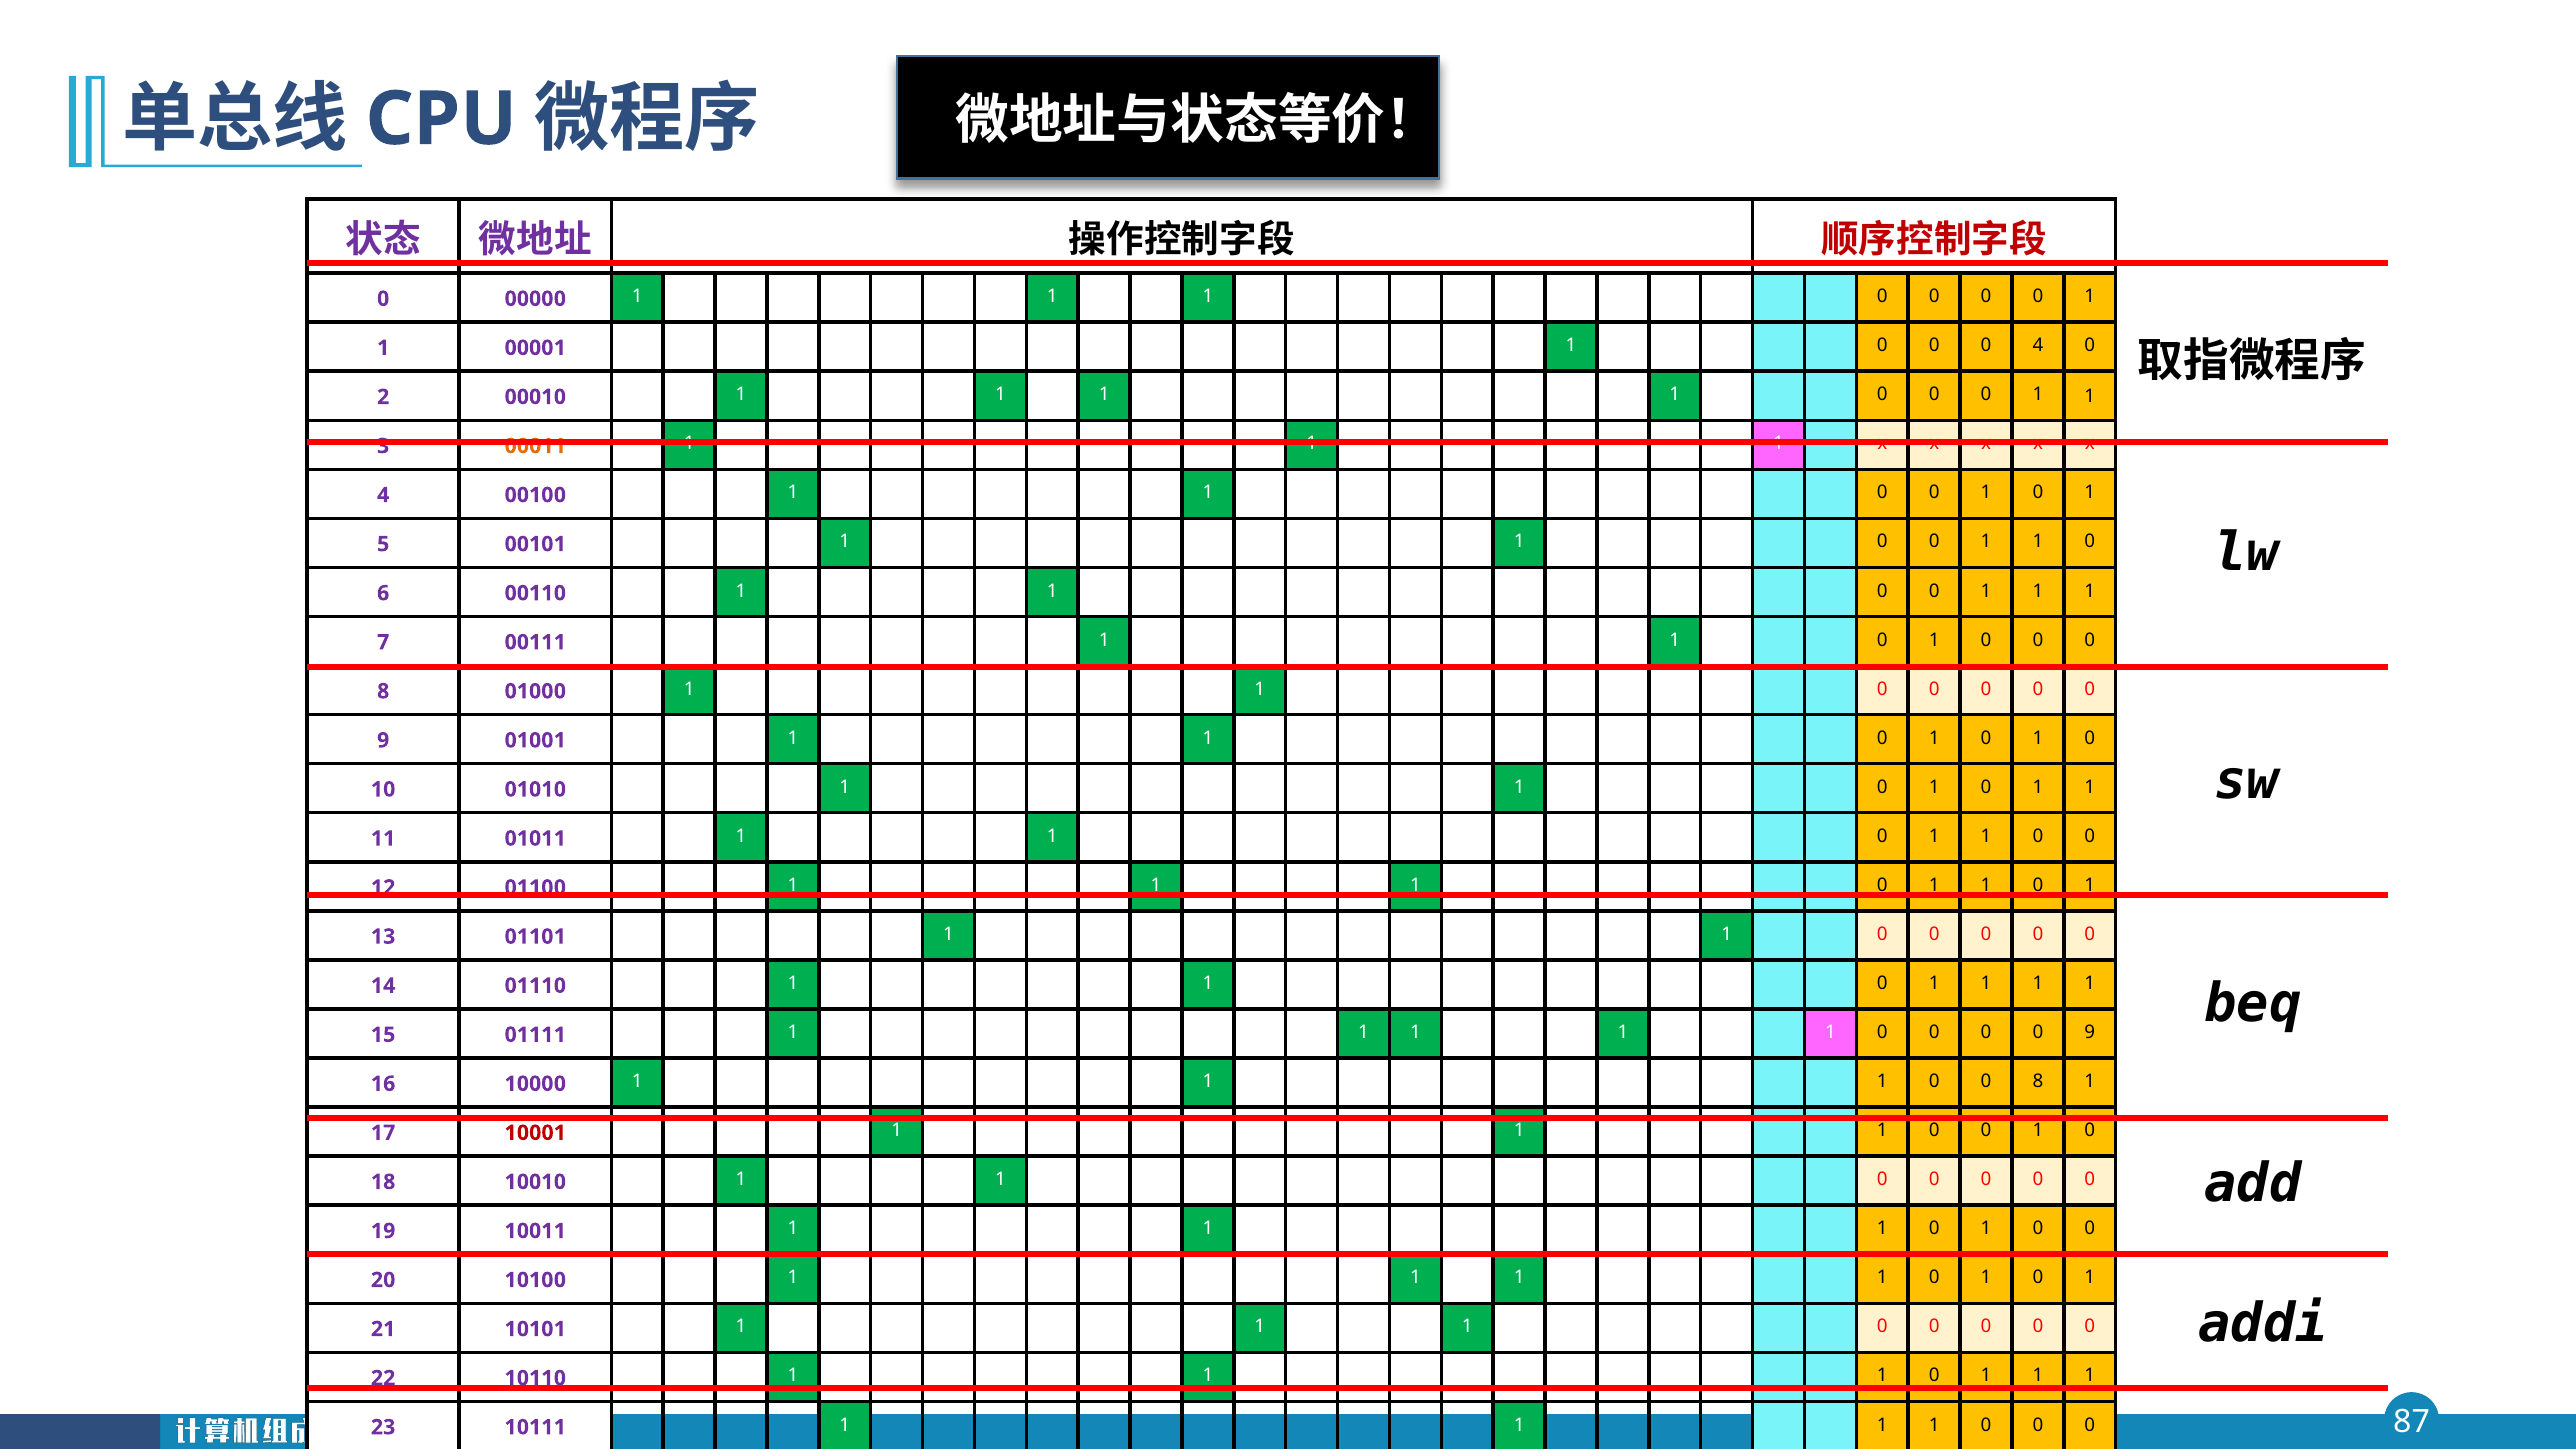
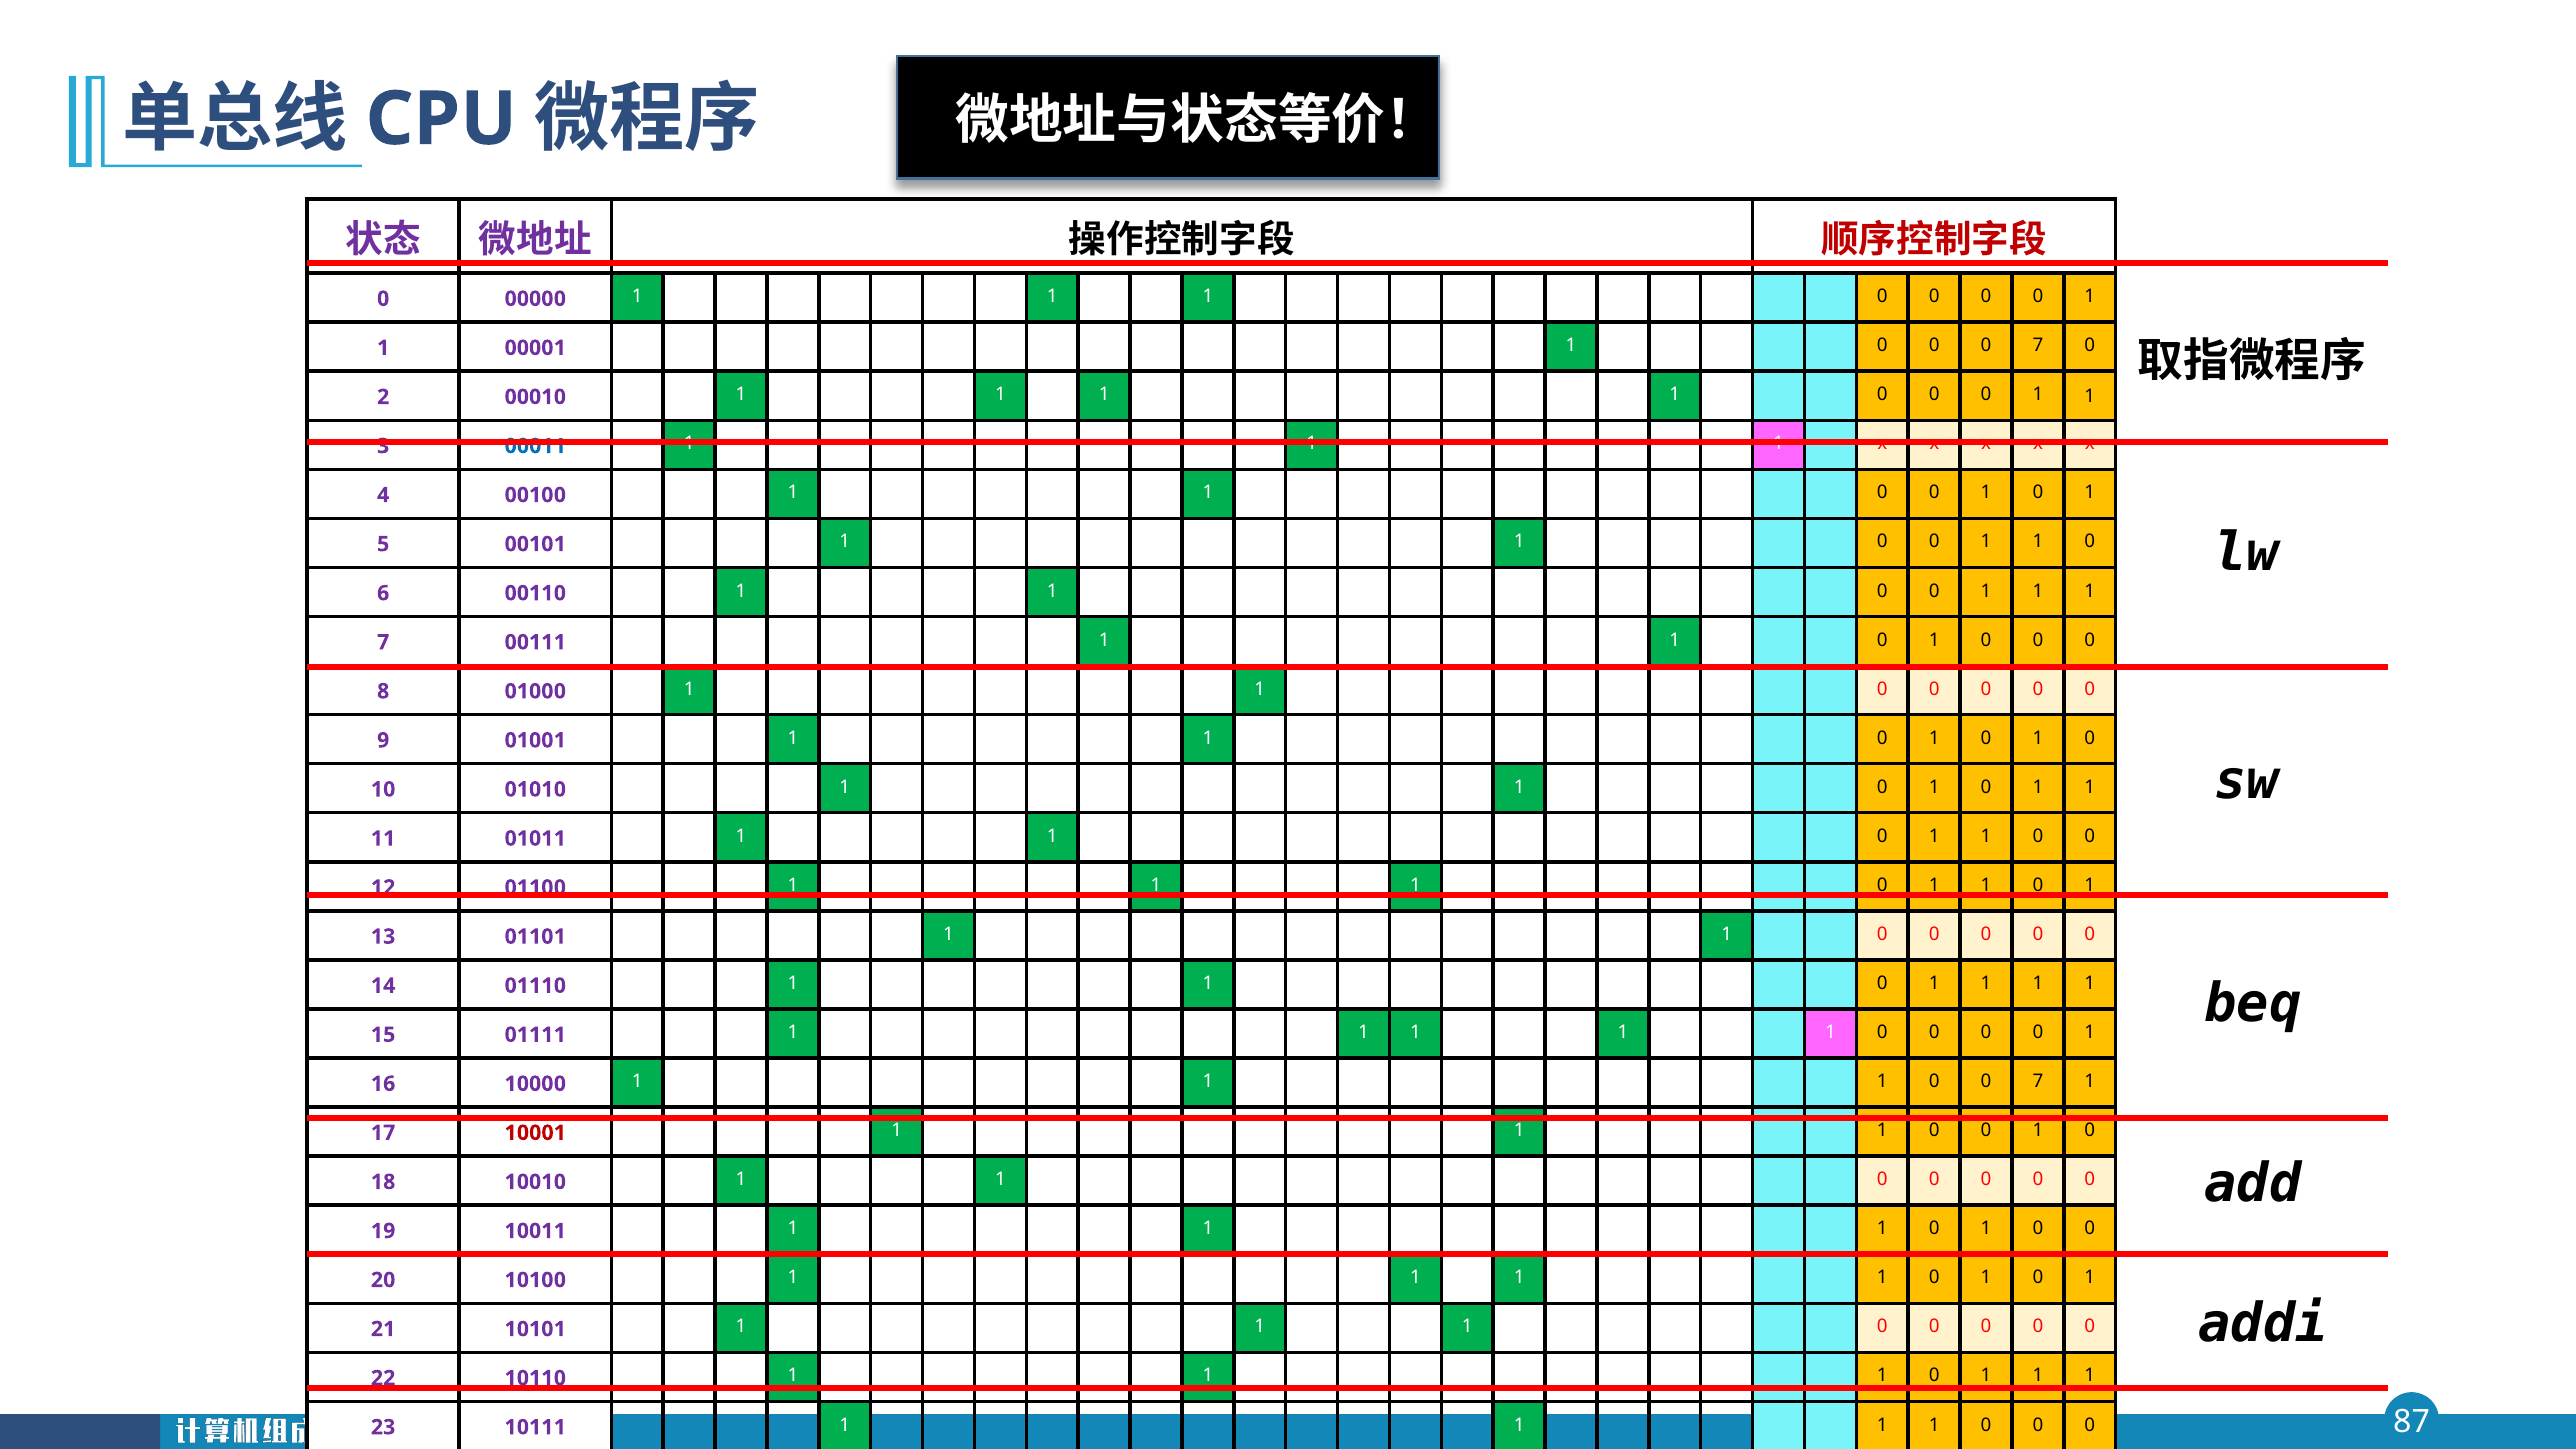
0 0 0 4: 4 -> 7 (2038, 346)
00011 colour: orange -> blue (535, 446)
9: 9 -> 1 (2090, 1032)
1 0 0 8: 8 -> 7 (2038, 1081)
